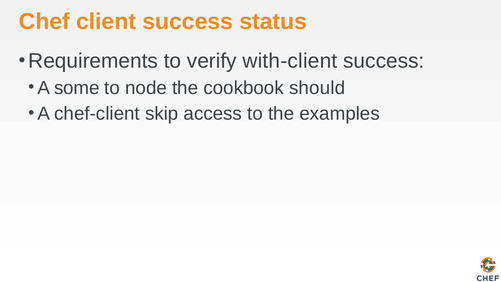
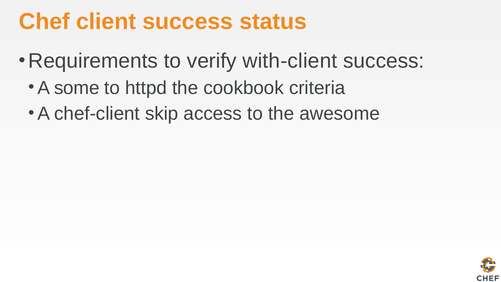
node: node -> httpd (146, 88)
should: should -> criteria (317, 88)
examples: examples -> awesome (340, 113)
